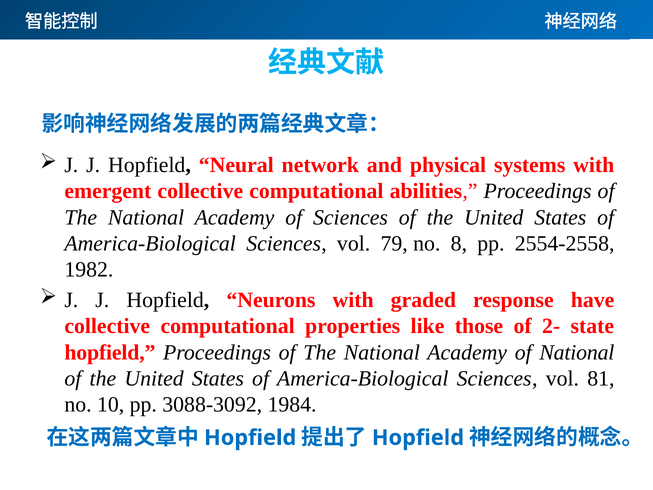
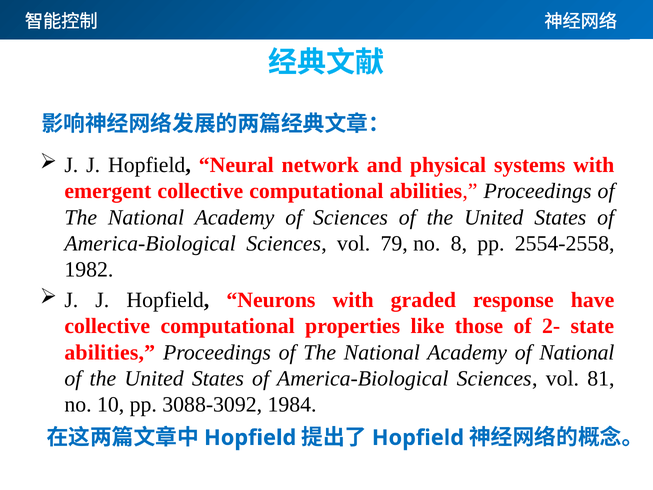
hopfield: hopfield -> abilities (110, 352)
